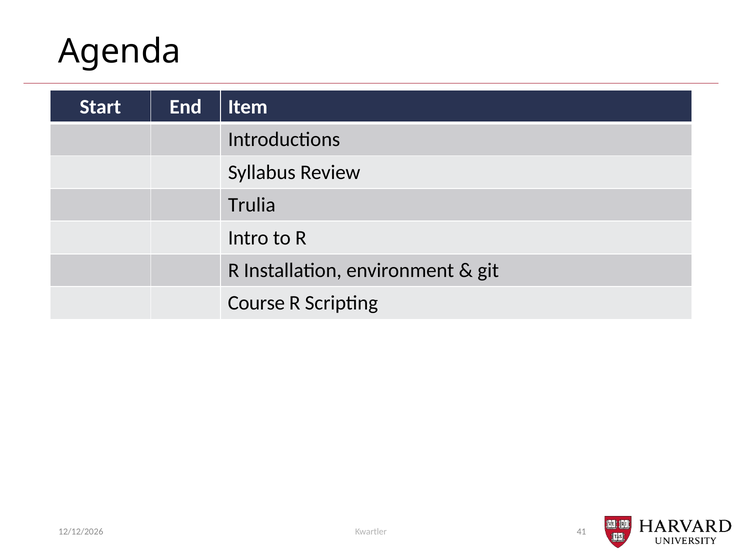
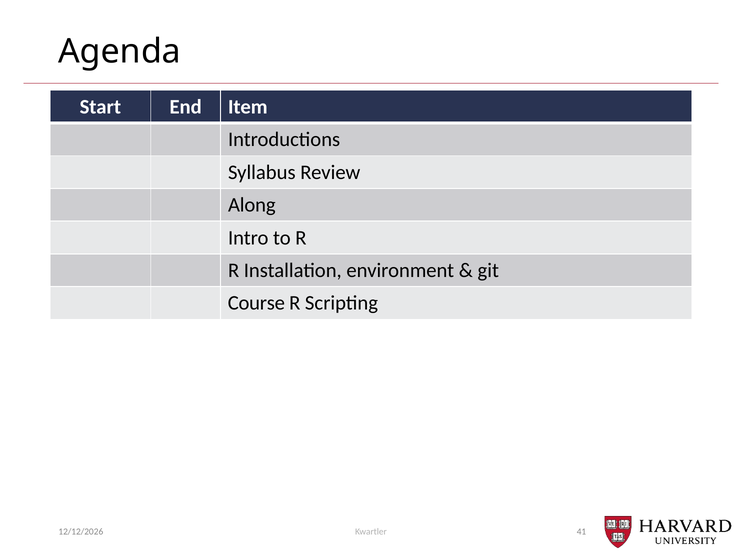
Trulia: Trulia -> Along (252, 205)
